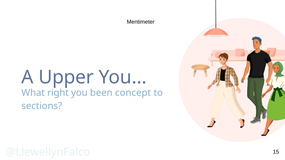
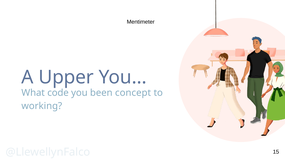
right: right -> code (58, 93)
sections: sections -> working (42, 106)
